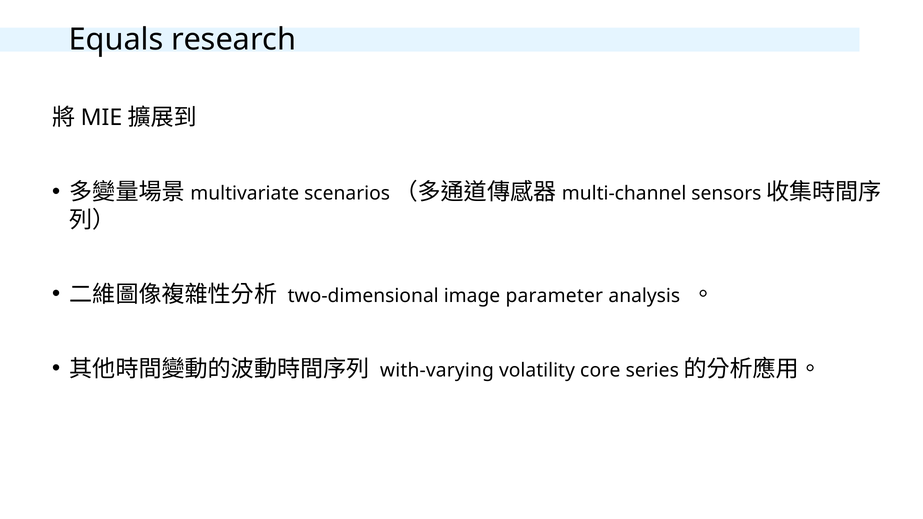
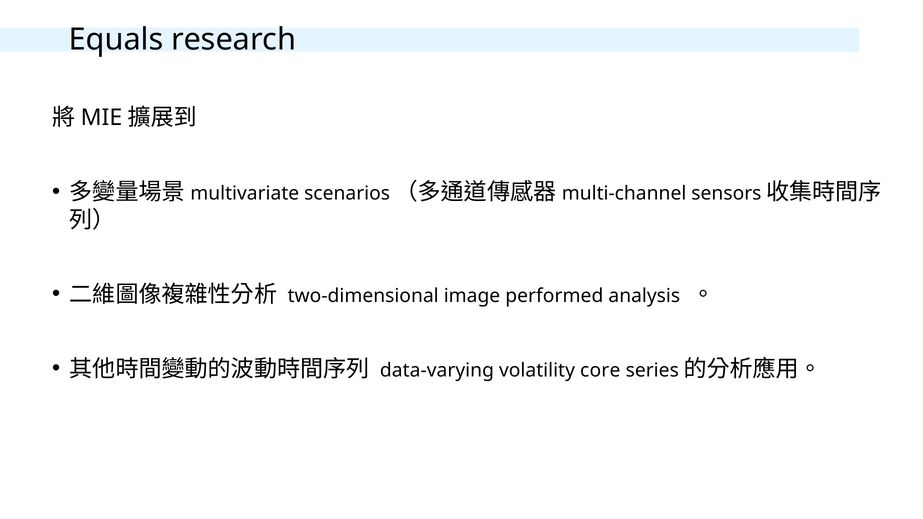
parameter: parameter -> performed (554, 296)
with-varying: with-varying -> data-varying (437, 371)
